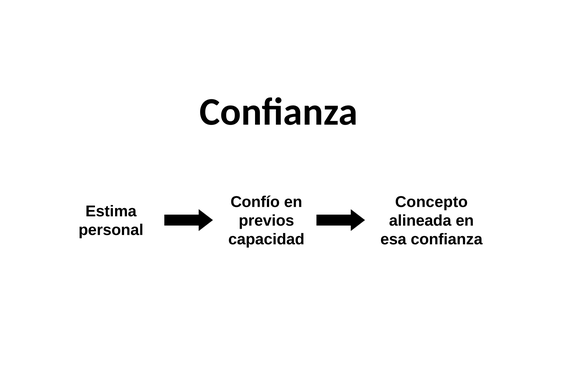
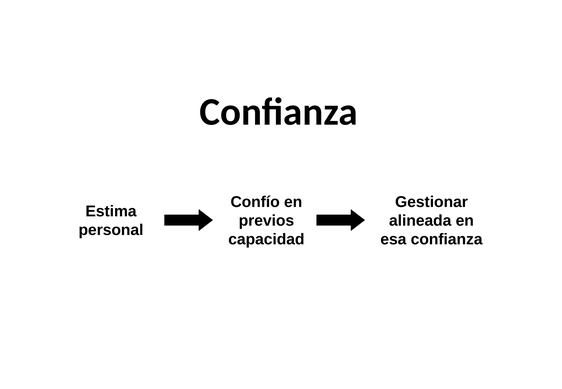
Concepto: Concepto -> Gestionar (431, 202)
